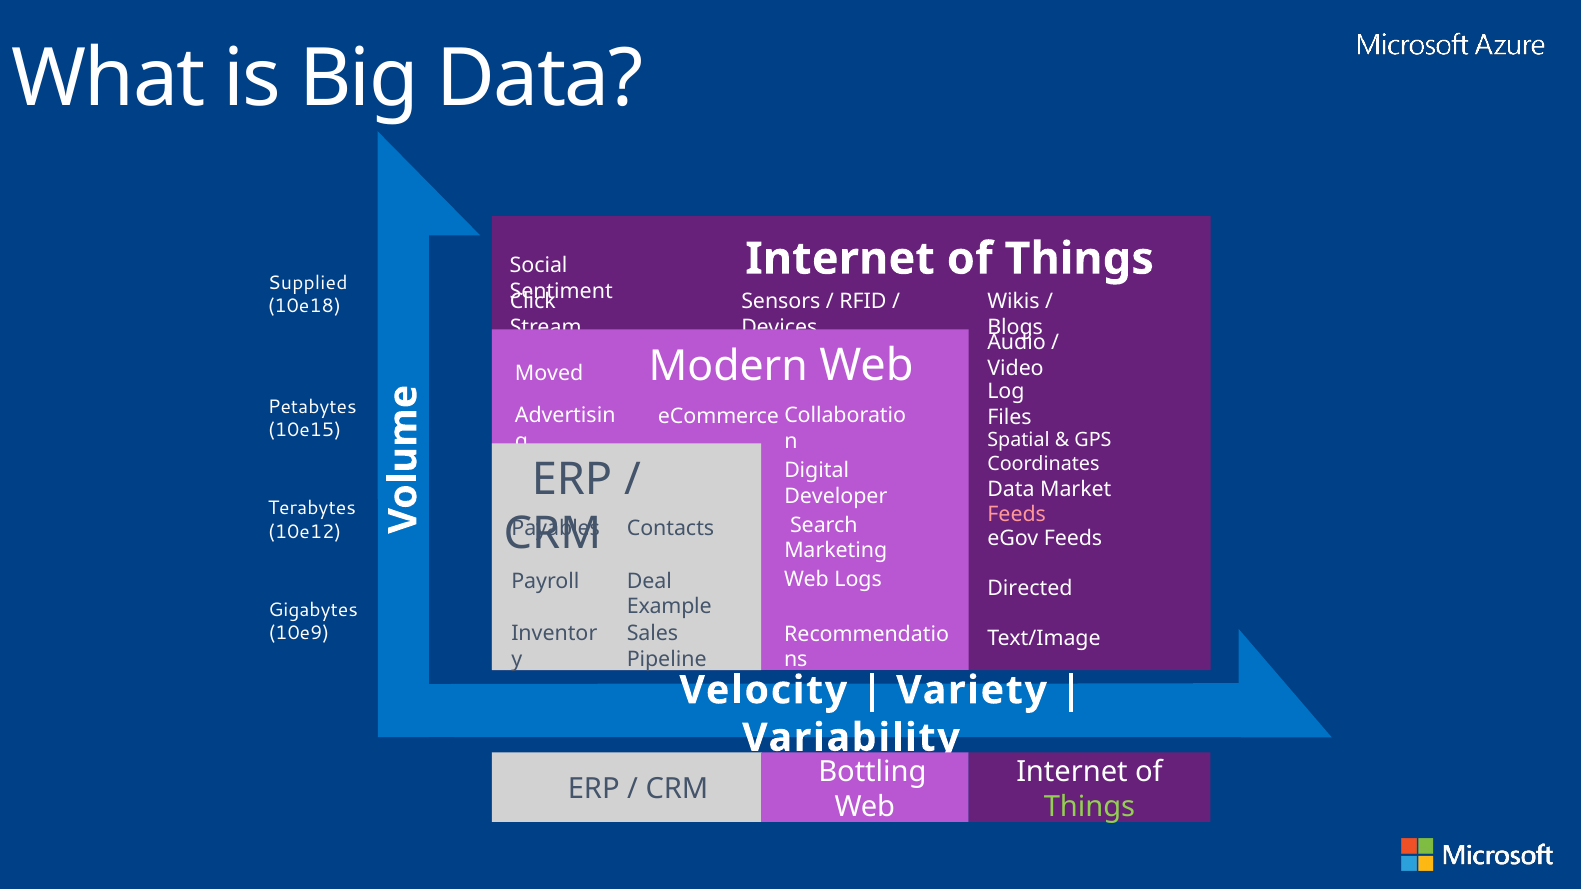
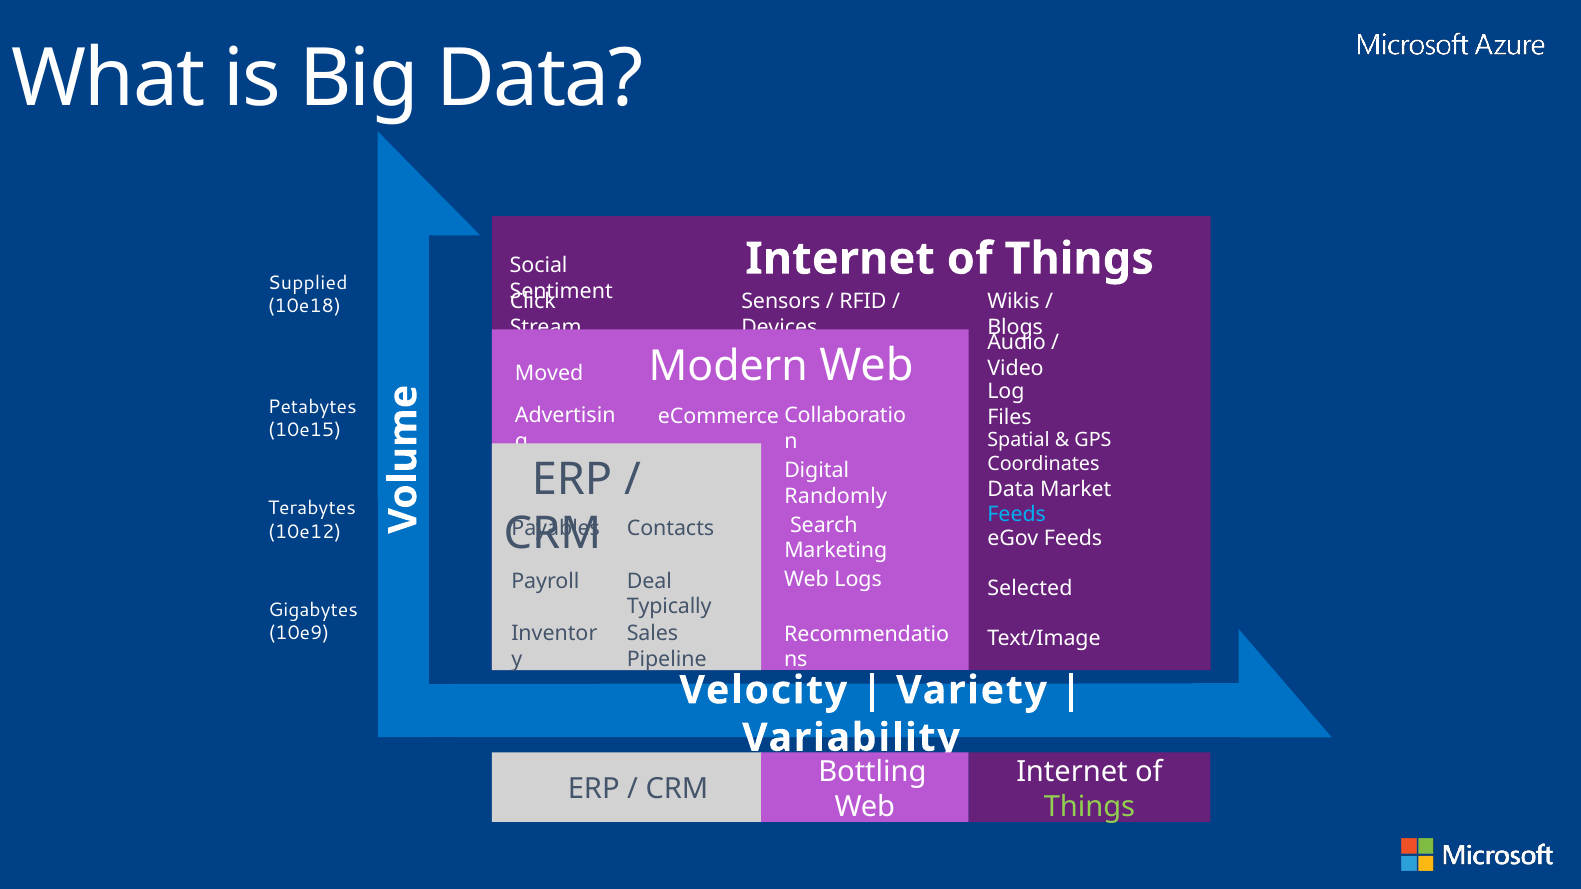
Developer: Developer -> Randomly (836, 496)
Feeds colour: pink -> light blue (1017, 515)
Directed: Directed -> Selected (1030, 589)
Example: Example -> Typically (669, 607)
